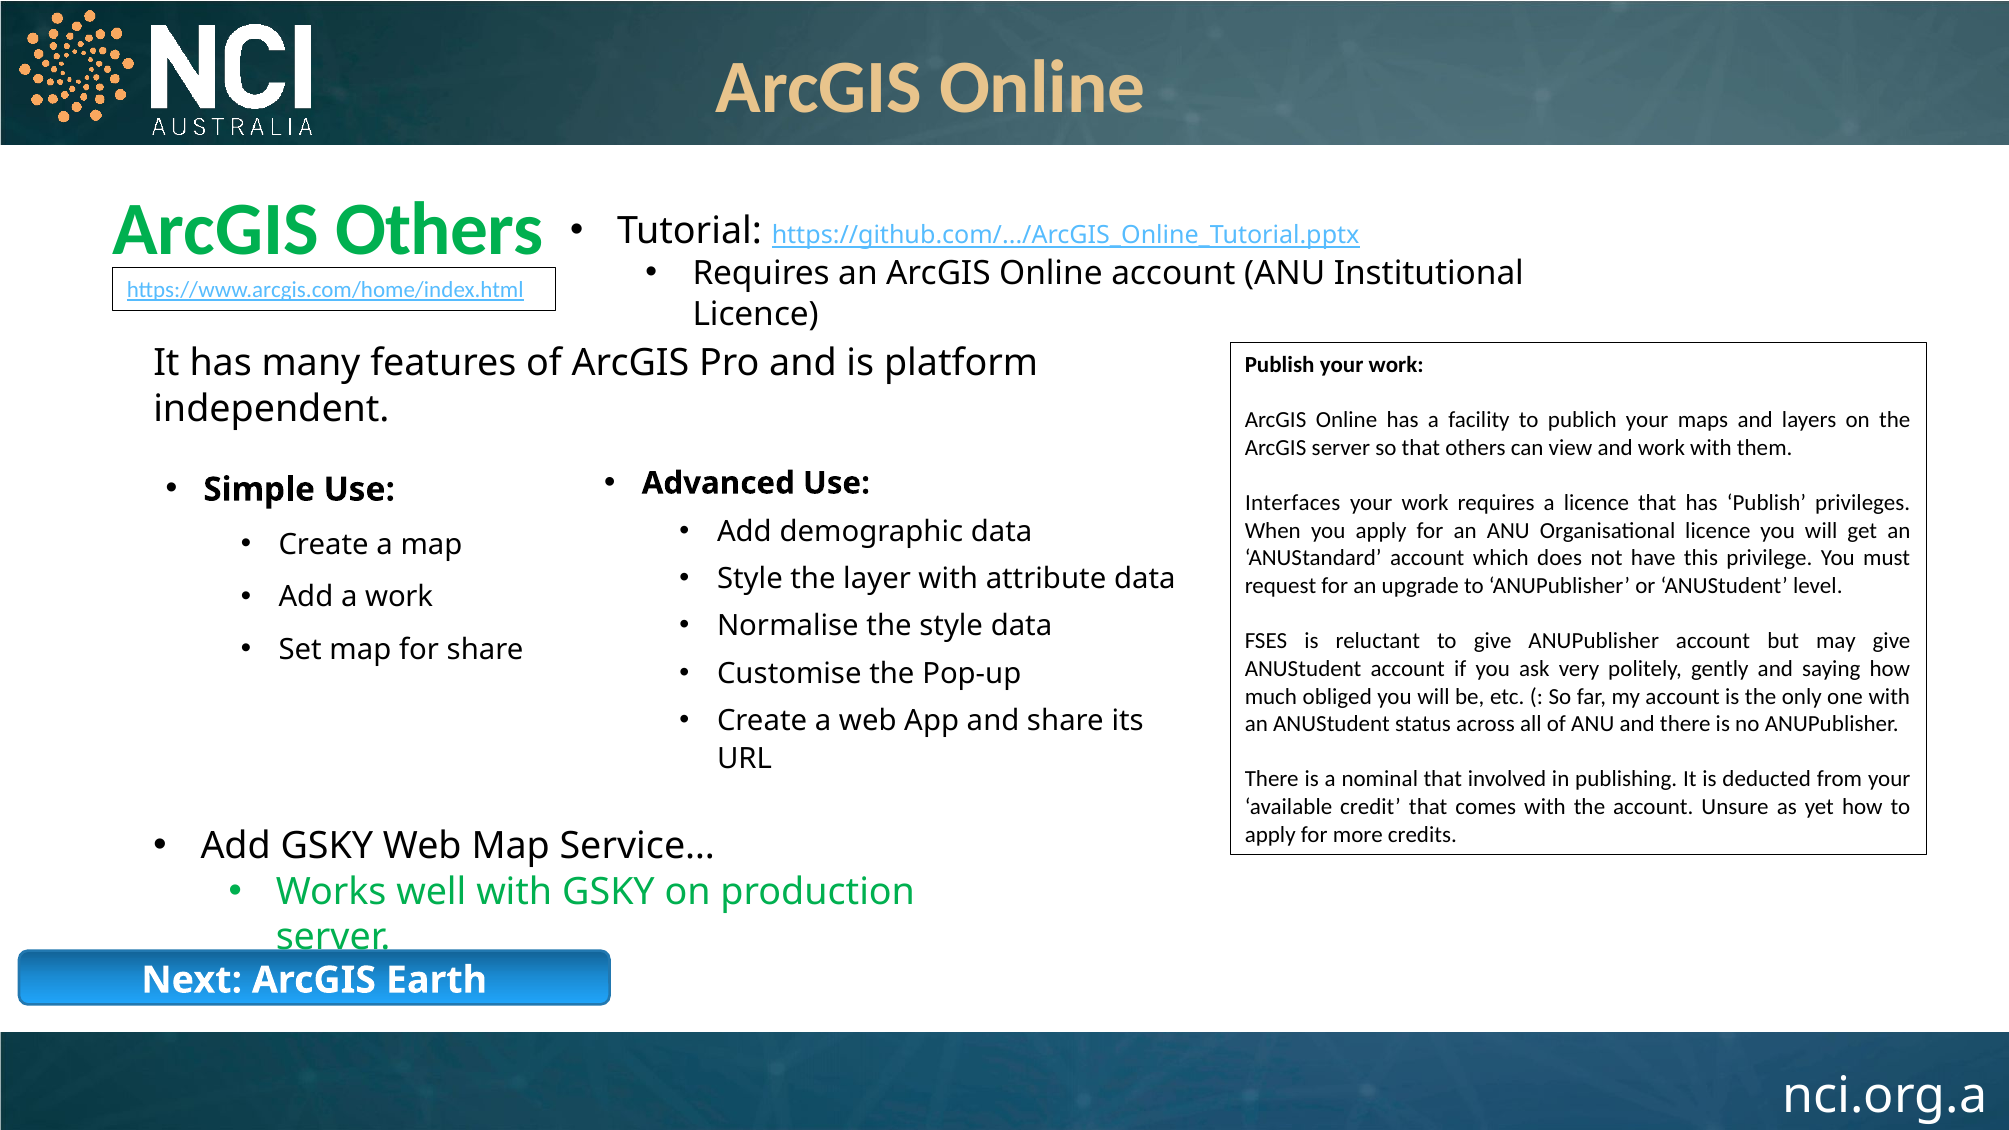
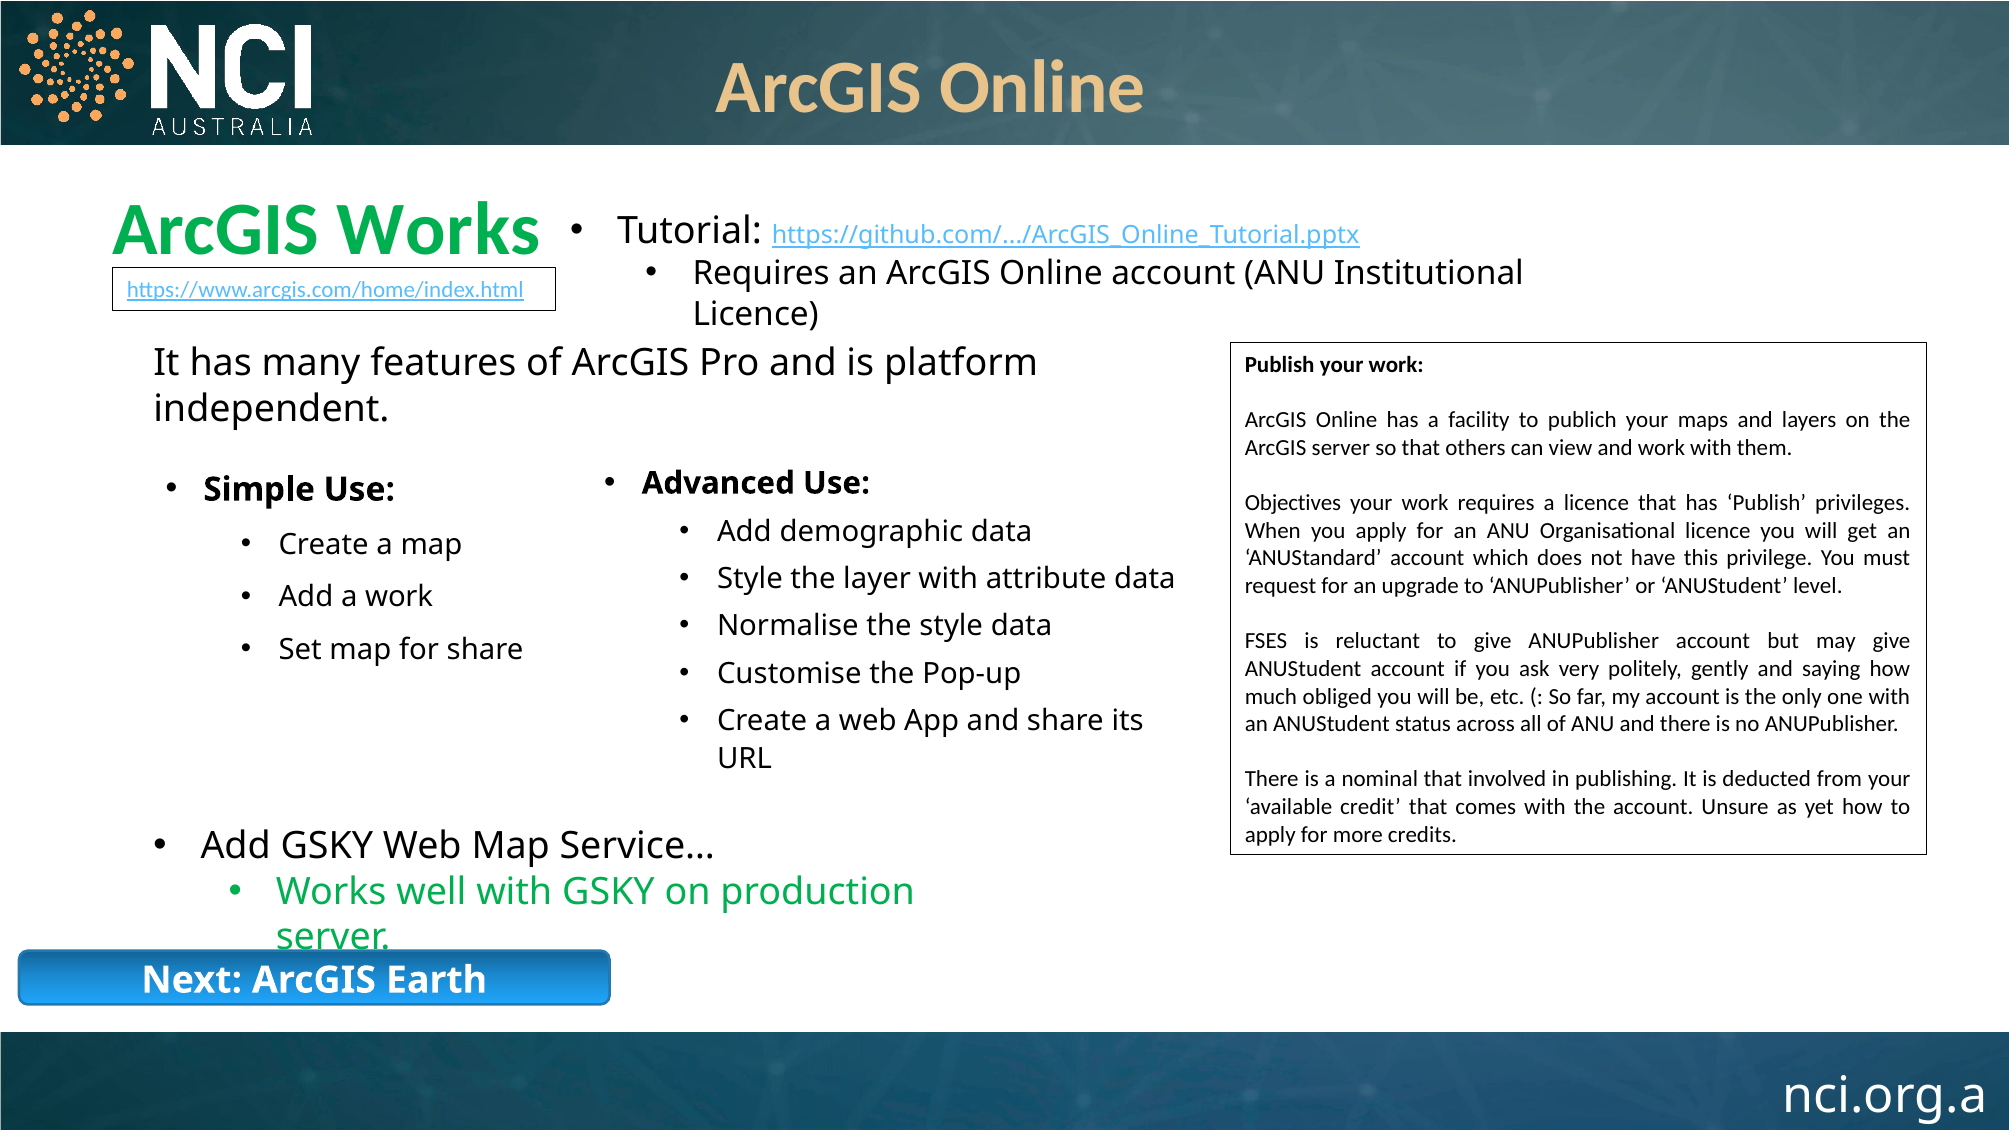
ArcGIS Others: Others -> Works (439, 229)
Interfaces: Interfaces -> Objectives (1293, 503)
